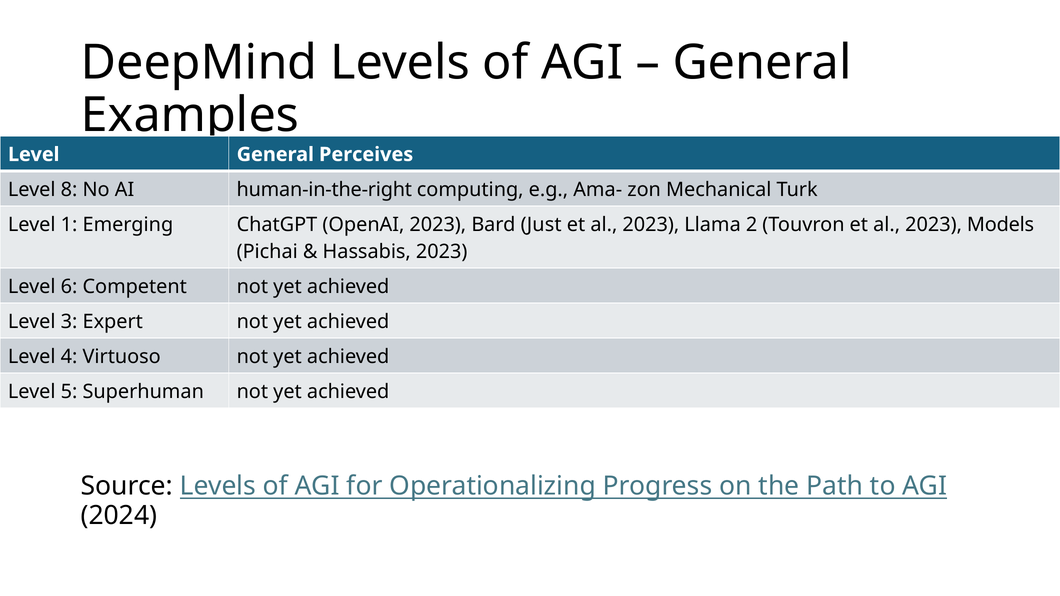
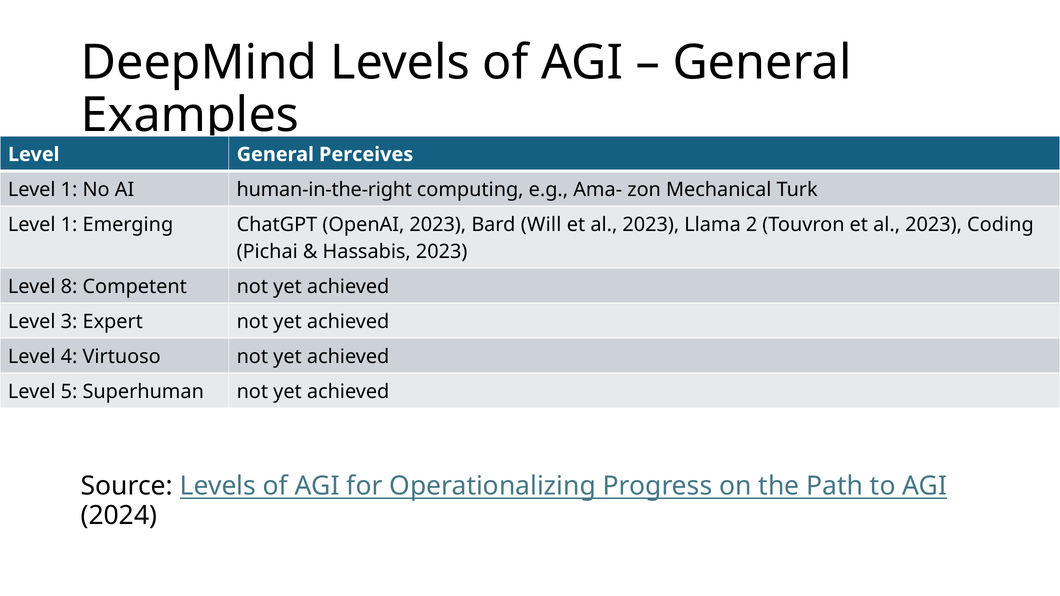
8: 8 -> 1 (69, 190)
Just: Just -> Will (541, 225)
Models: Models -> Coding (1000, 225)
6: 6 -> 8 (69, 287)
